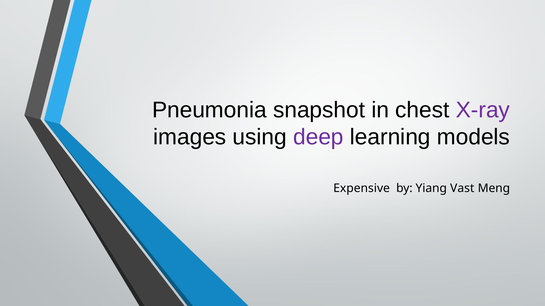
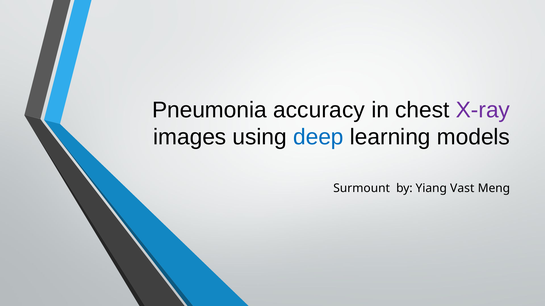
snapshot: snapshot -> accuracy (319, 110)
deep colour: purple -> blue (318, 137)
Expensive: Expensive -> Surmount (362, 189)
